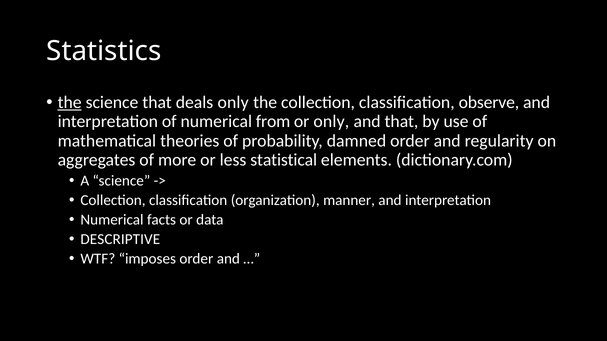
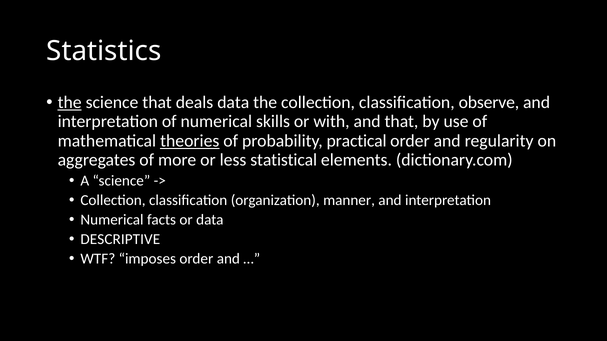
deals only: only -> data (233, 103)
from: from -> skills (273, 122)
or only: only -> with (331, 122)
theories underline: none -> present (190, 141)
damned: damned -> practical (357, 141)
